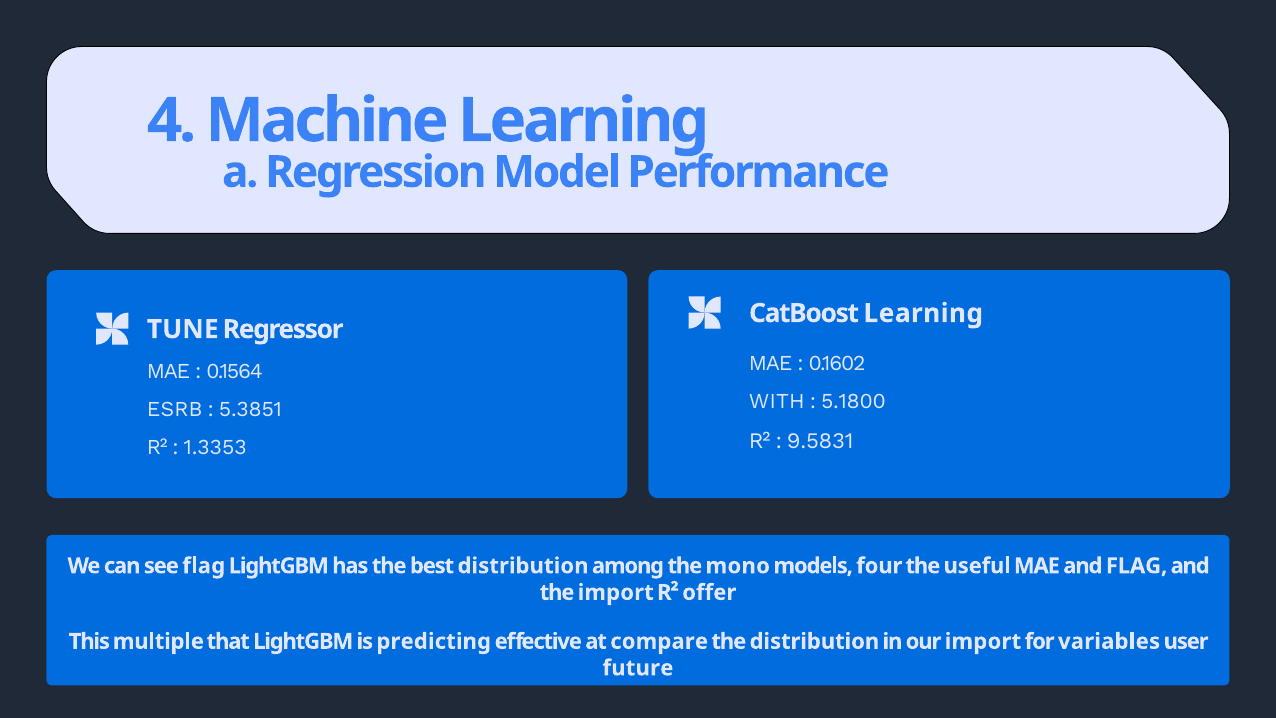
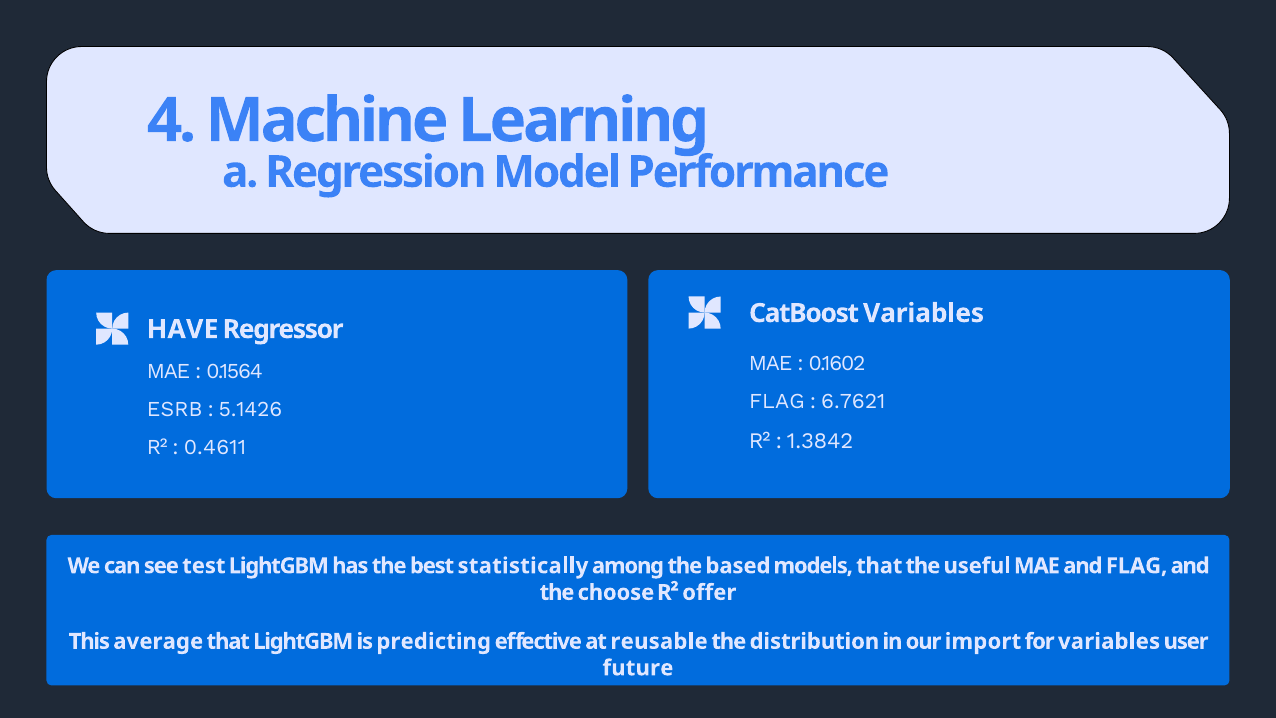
CatBoost Learning: Learning -> Variables (924, 313)
TUNE: TUNE -> HAVE (183, 329)
WITH: WITH -> FLAG (777, 402)
5.1800: 5.1800 -> 6.7621 (853, 402)
5.3851: 5.3851 -> 5.1426 (250, 409)
9.5831: 9.5831 -> 1.3842 (820, 441)
1.3353: 1.3353 -> 0.4611 (215, 448)
see flag: flag -> test (204, 566)
best distribution: distribution -> statistically (523, 566)
mono: mono -> based (738, 566)
models four: four -> that (879, 566)
the import: import -> choose (616, 592)
multiple: multiple -> average (158, 641)
compare: compare -> reusable (659, 641)
